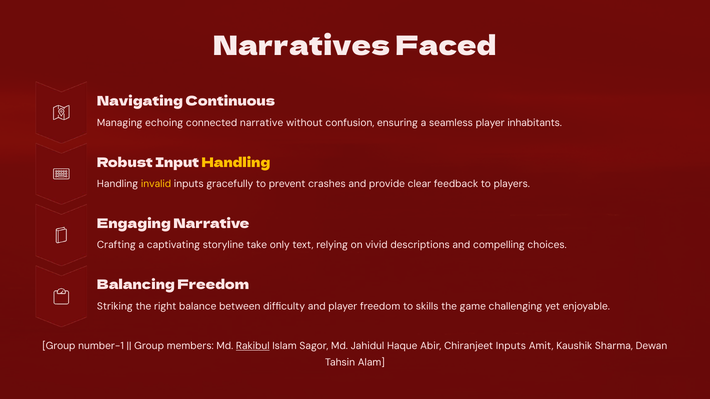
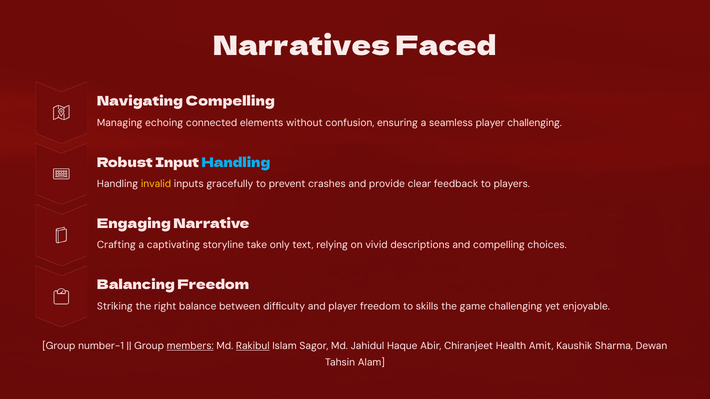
Navigating Continuous: Continuous -> Compelling (230, 102)
connected narrative: narrative -> elements (262, 123)
player inhabitants: inhabitants -> challenging (535, 123)
Handling colour: yellow -> light blue (236, 163)
members underline: none -> present (190, 346)
Chiranjeet Inputs: Inputs -> Health (511, 346)
